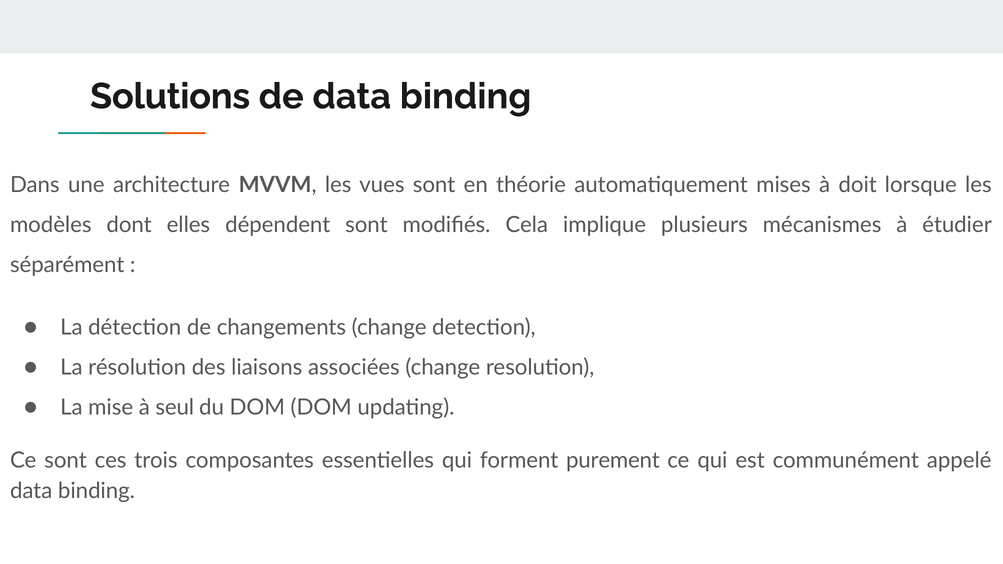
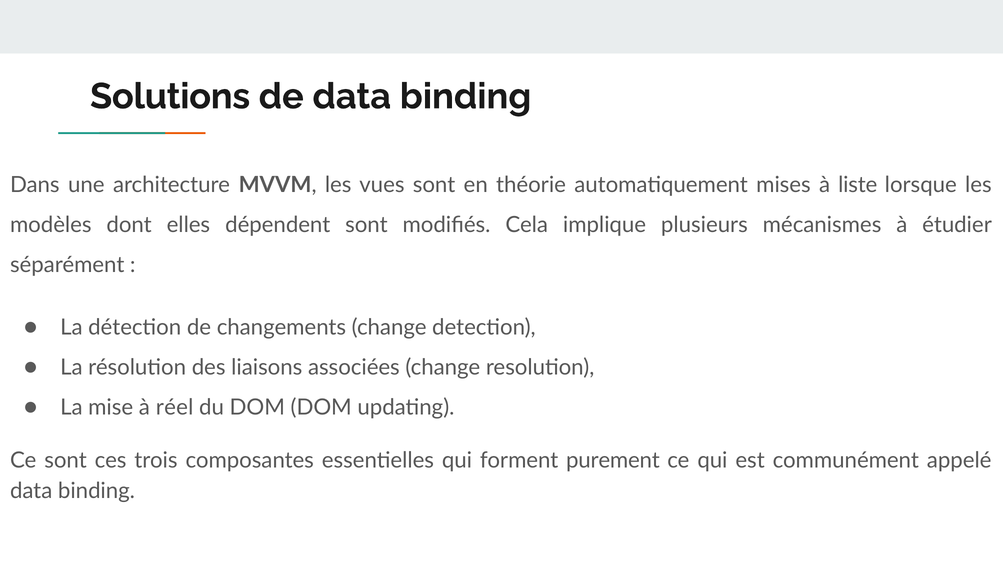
doit: doit -> liste (858, 185)
seul: seul -> réel (175, 408)
